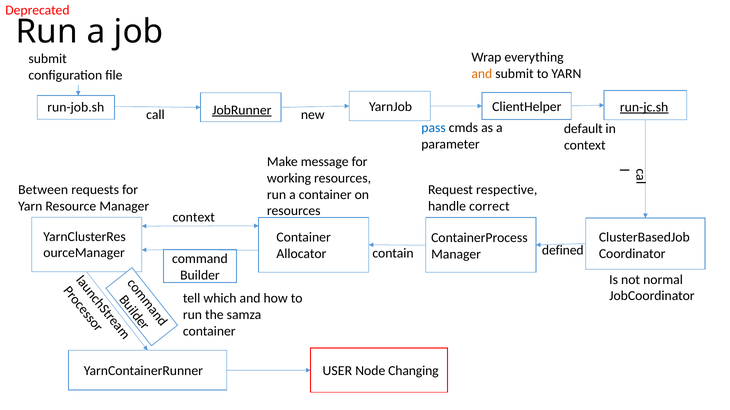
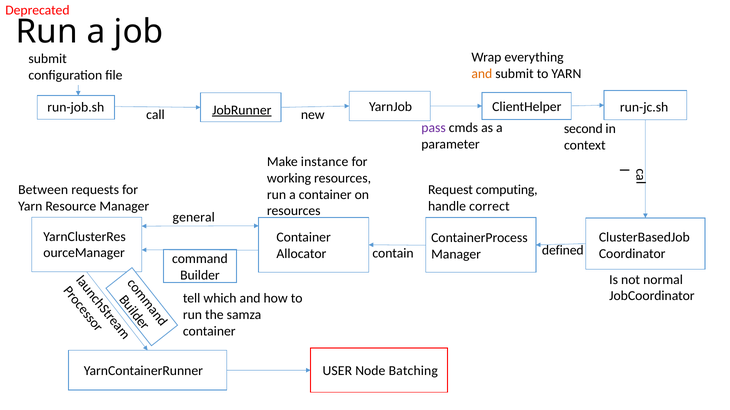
run-jc.sh underline: present -> none (644, 107)
pass colour: blue -> purple (434, 128)
default: default -> second (583, 129)
message: message -> instance (325, 162)
respective: respective -> computing (507, 190)
context: context -> general (194, 217)
Changing: Changing -> Batching (413, 372)
